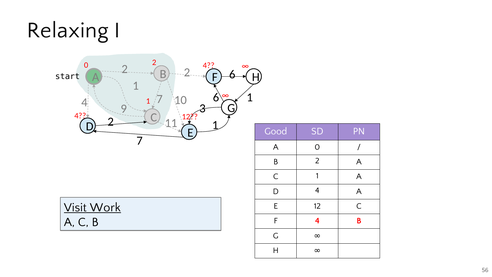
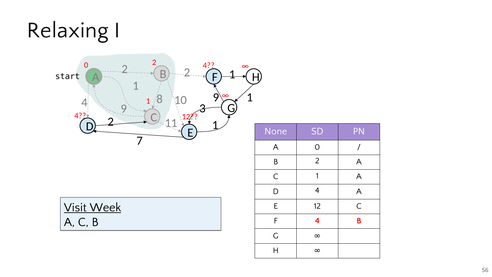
2 6: 6 -> 1 (232, 74)
10 6: 6 -> 9 (216, 97)
4 7: 7 -> 8 (160, 99)
Good: Good -> None (276, 131)
Work: Work -> Week (105, 207)
